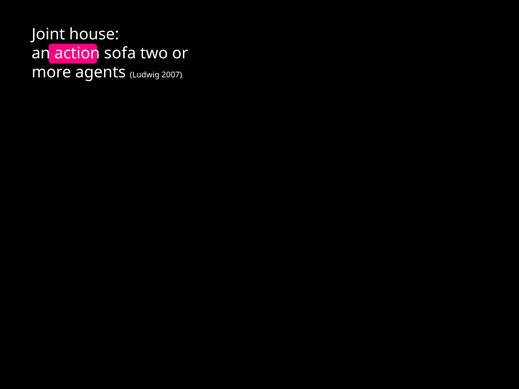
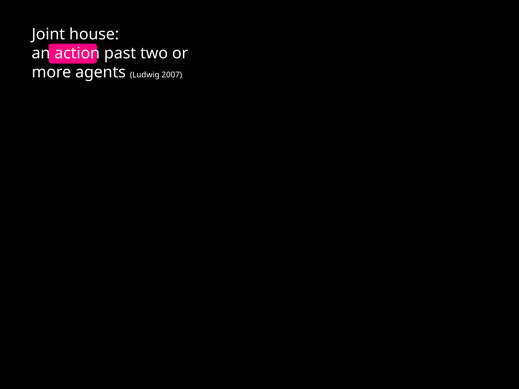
sofa: sofa -> past (120, 53)
